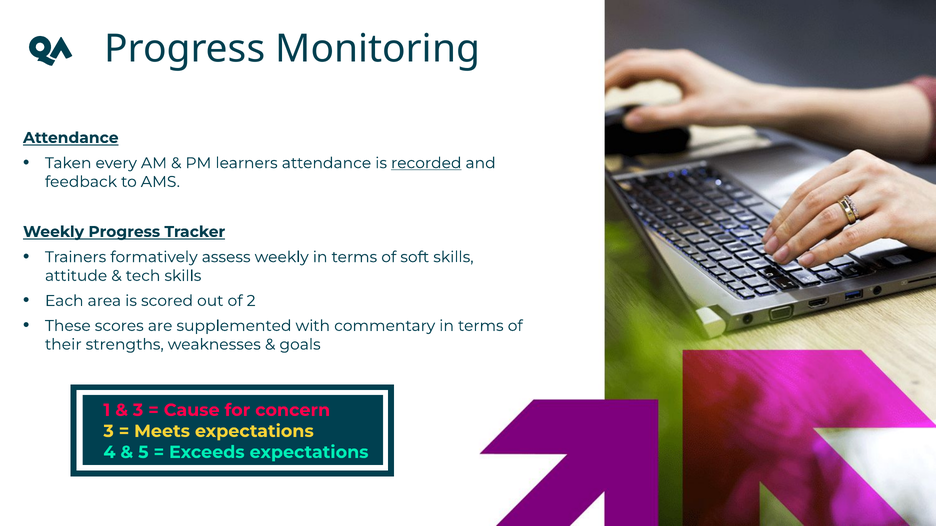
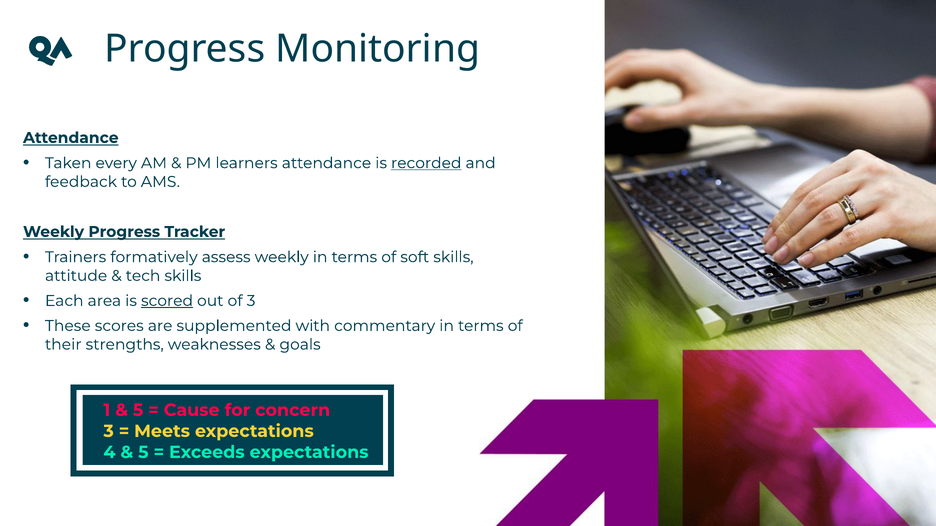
scored underline: none -> present (167, 301)
of 2: 2 -> 3 (251, 301)
3: 3 -> 5 (138, 410)
